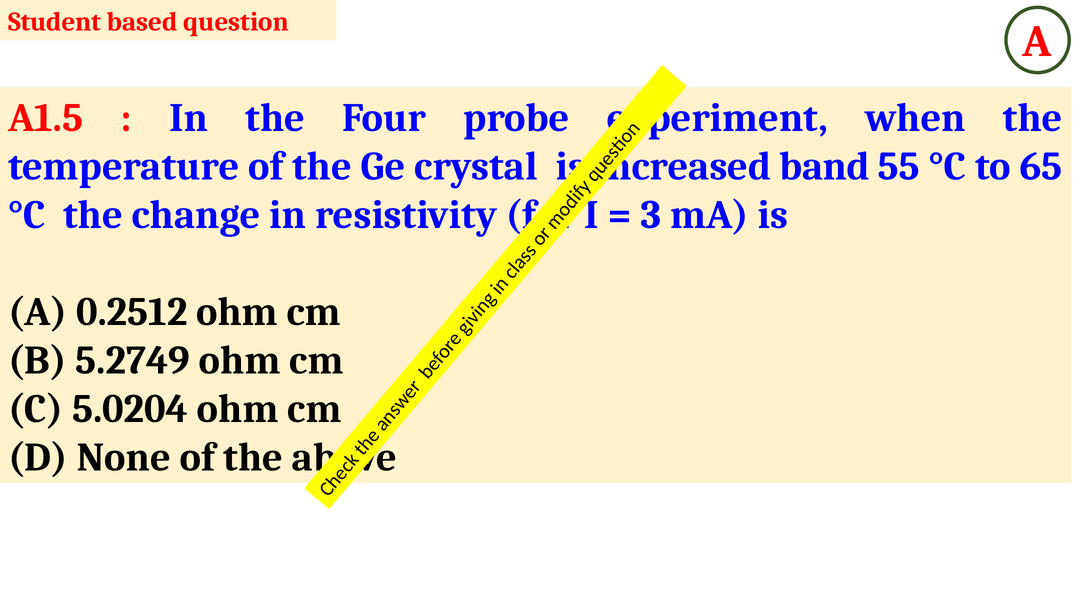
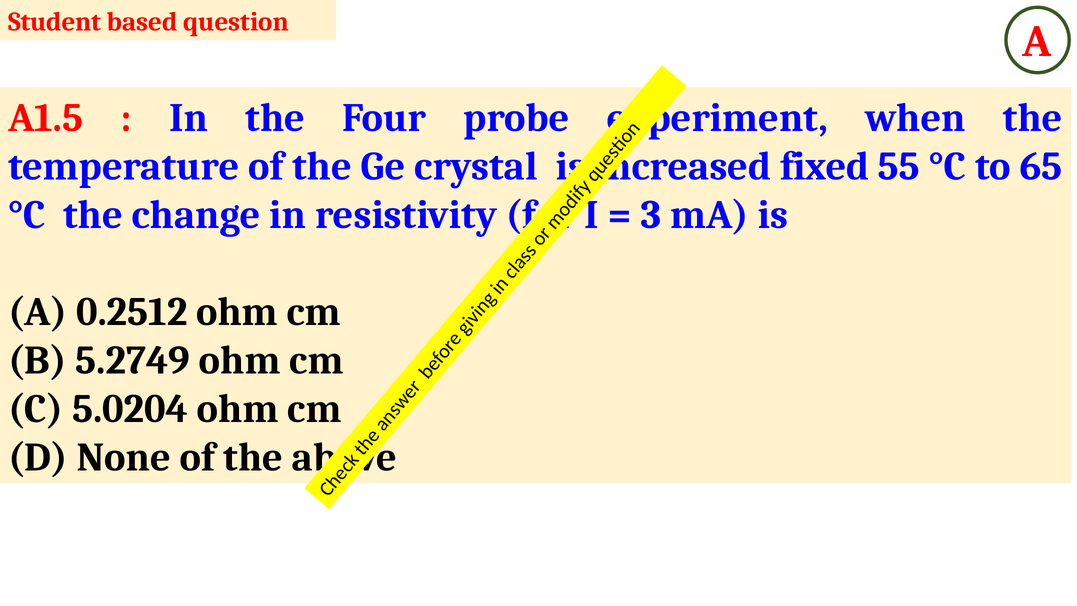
band: band -> fixed (825, 167)
